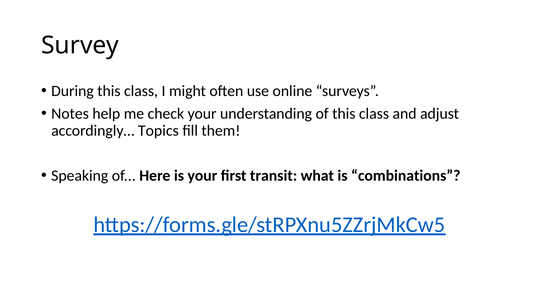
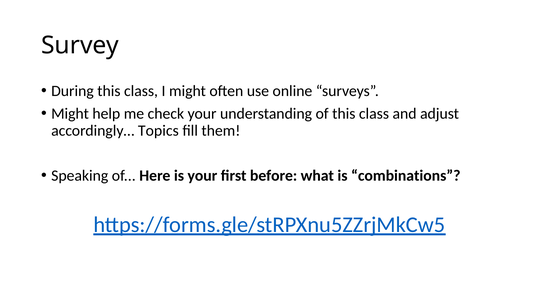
Notes: Notes -> Might (70, 114)
transit: transit -> before (274, 176)
